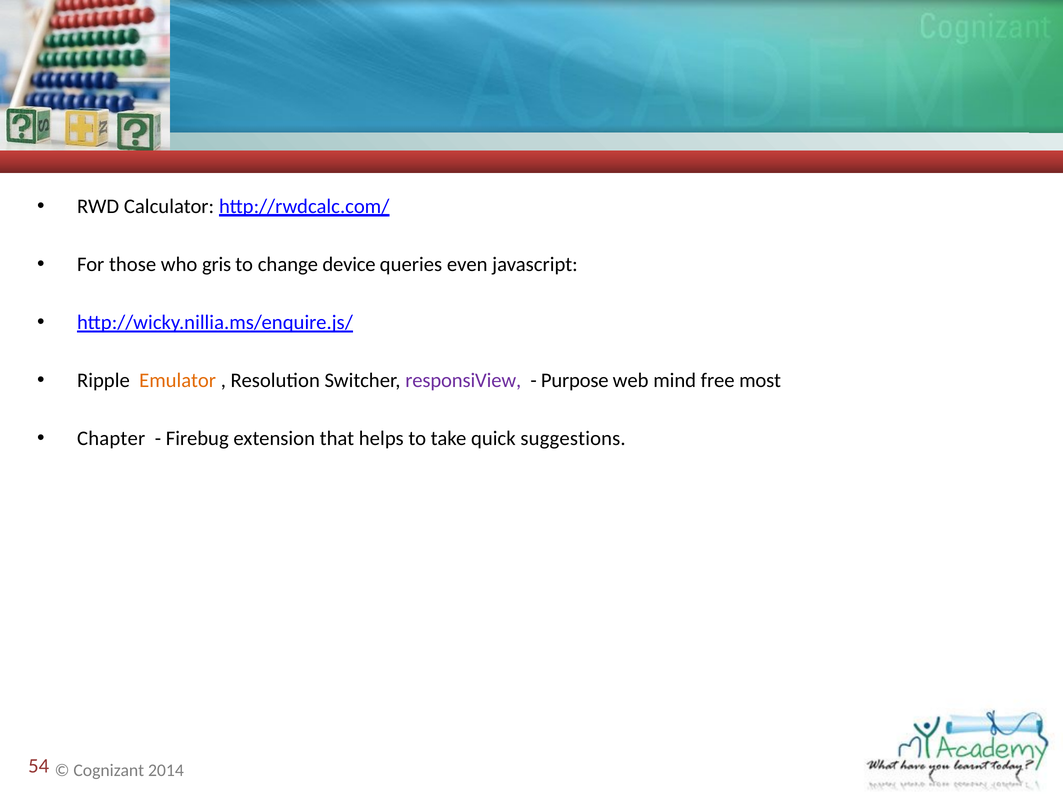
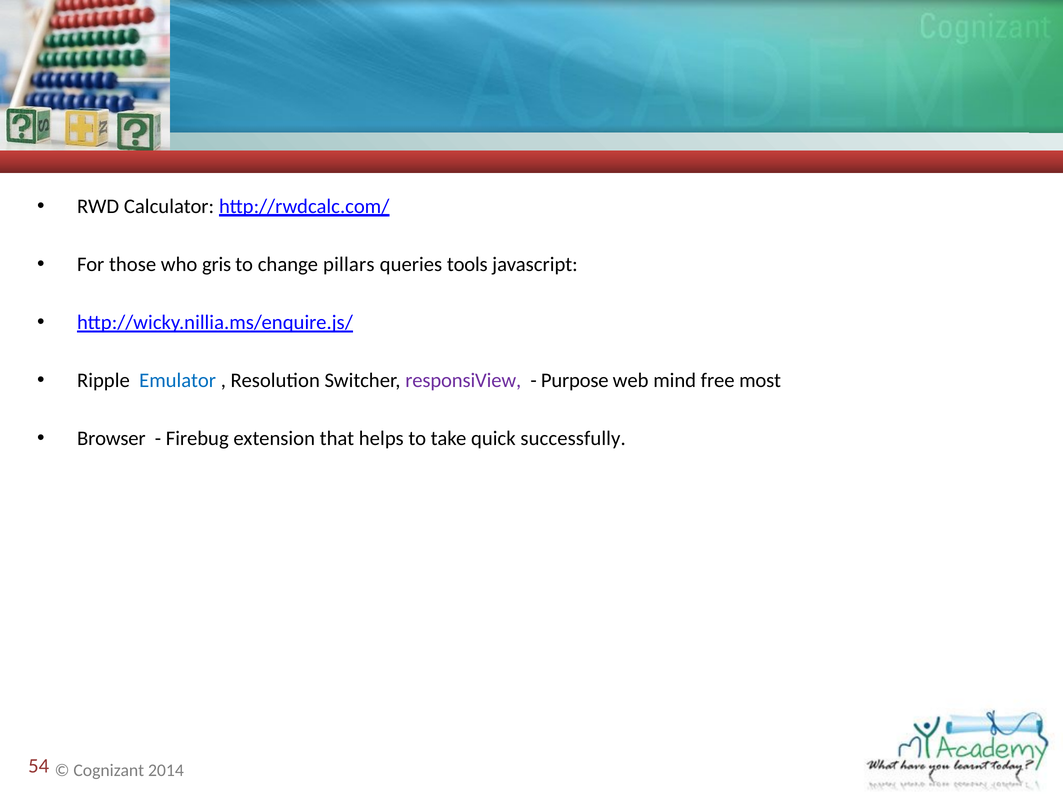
device: device -> pillars (349, 265)
even: even -> tools (467, 265)
Emulator colour: orange -> blue (178, 381)
Chapter: Chapter -> Browser (111, 439)
suggestions: suggestions -> successfully (573, 439)
